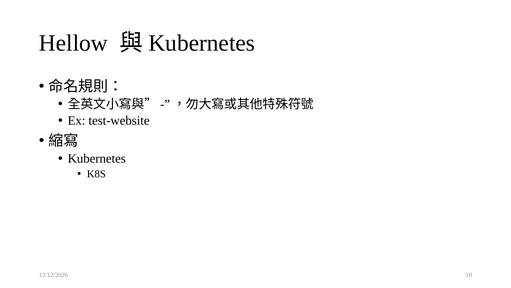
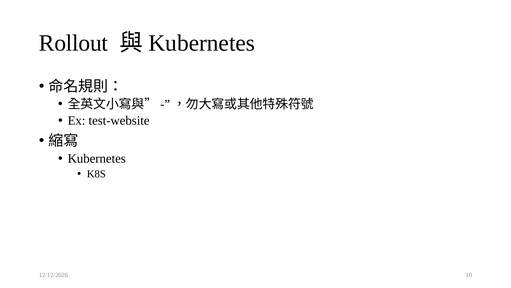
Hellow: Hellow -> Rollout (73, 43)
